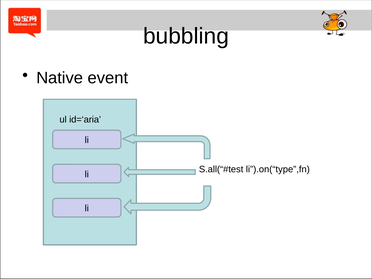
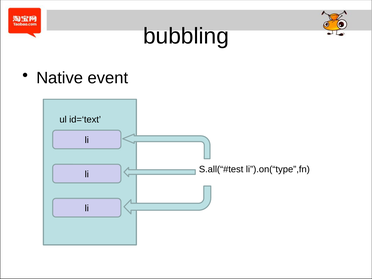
id=‘aria: id=‘aria -> id=‘text (85, 120)
